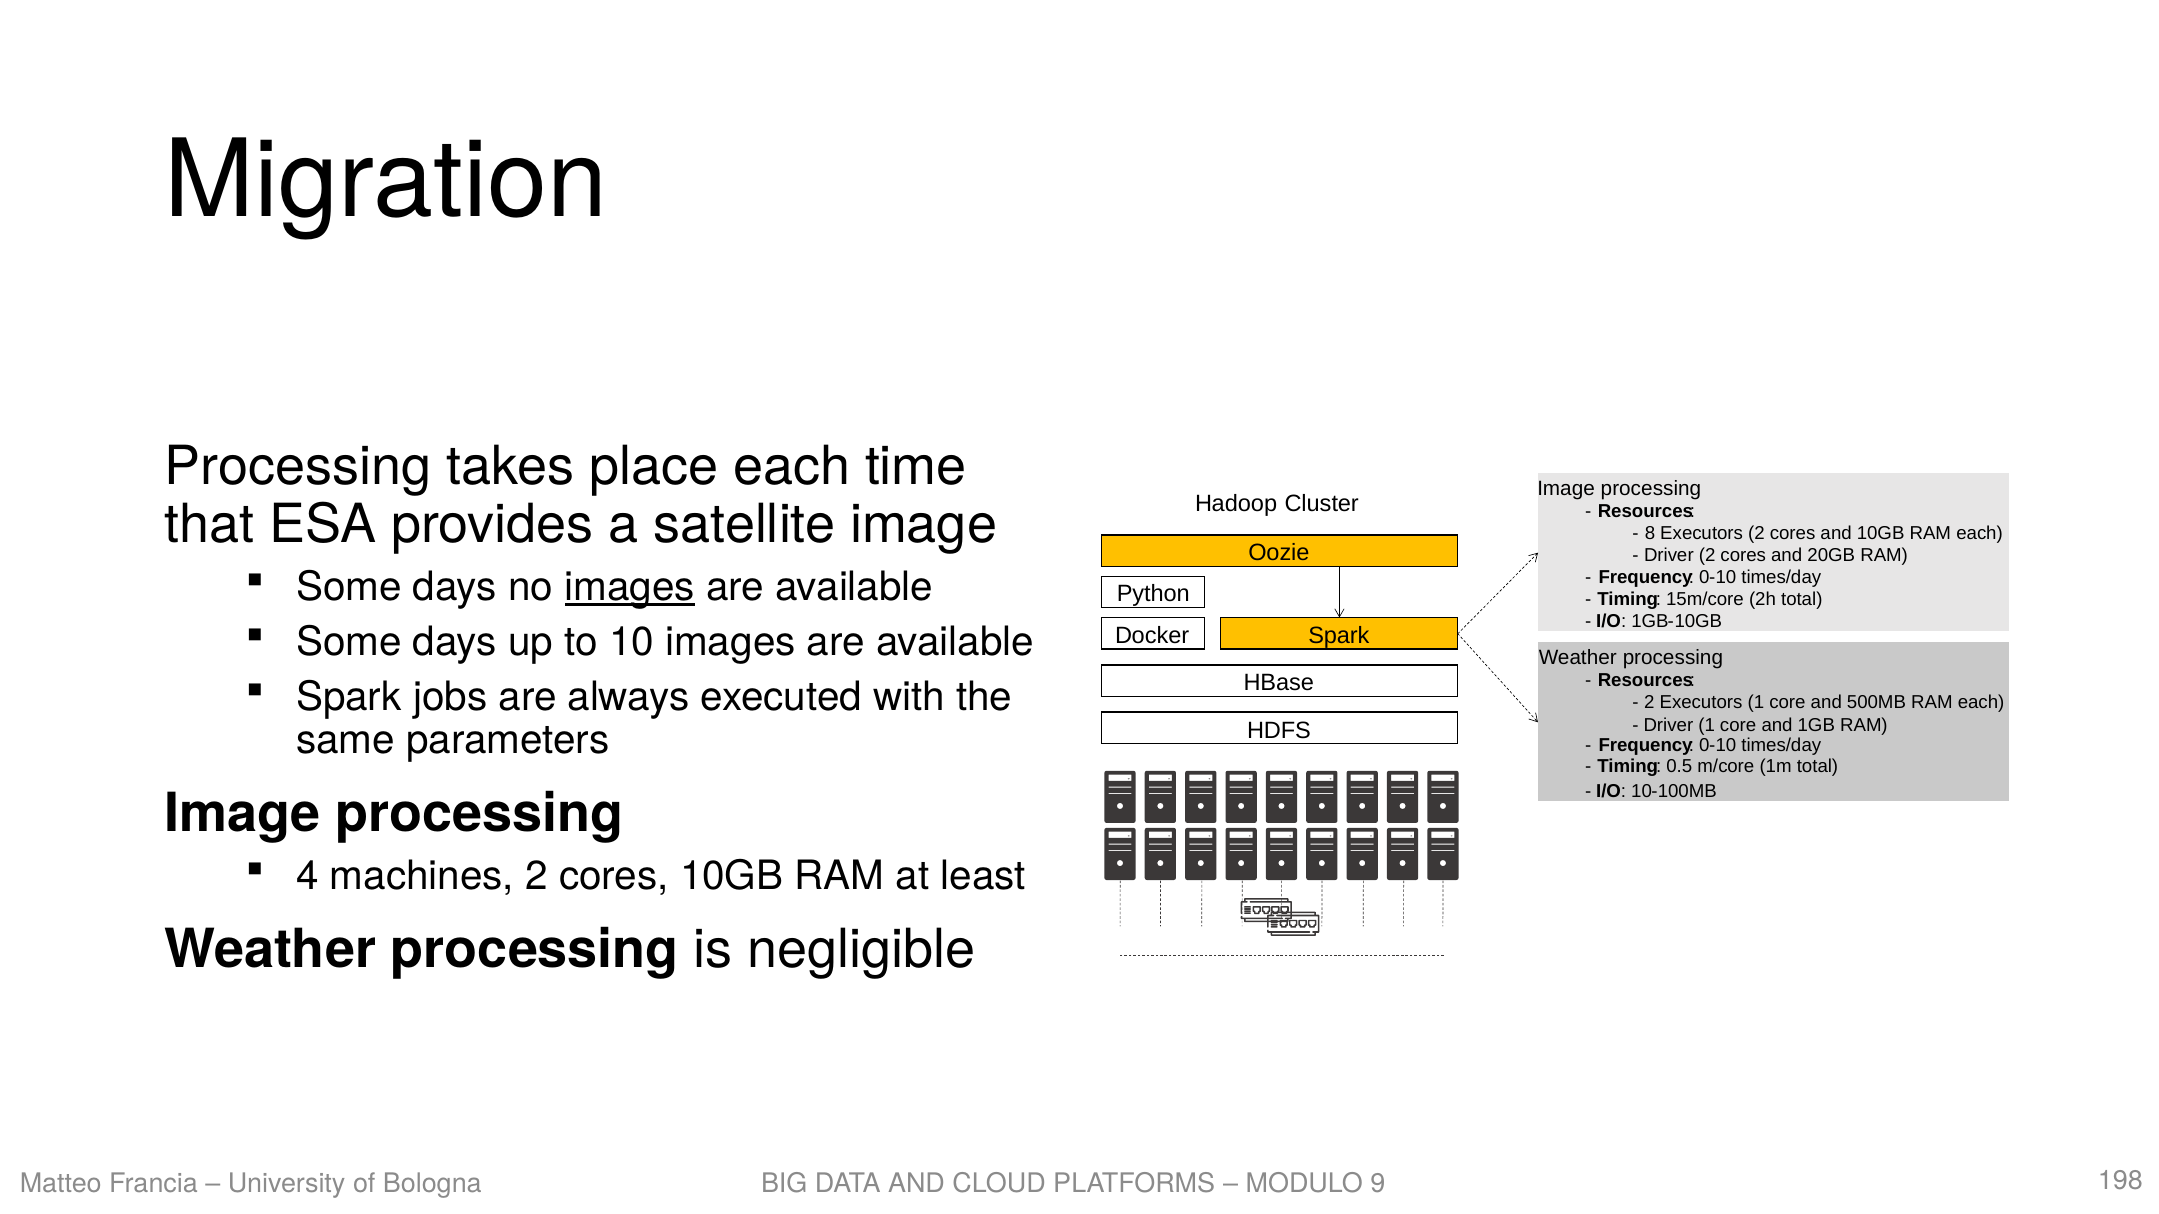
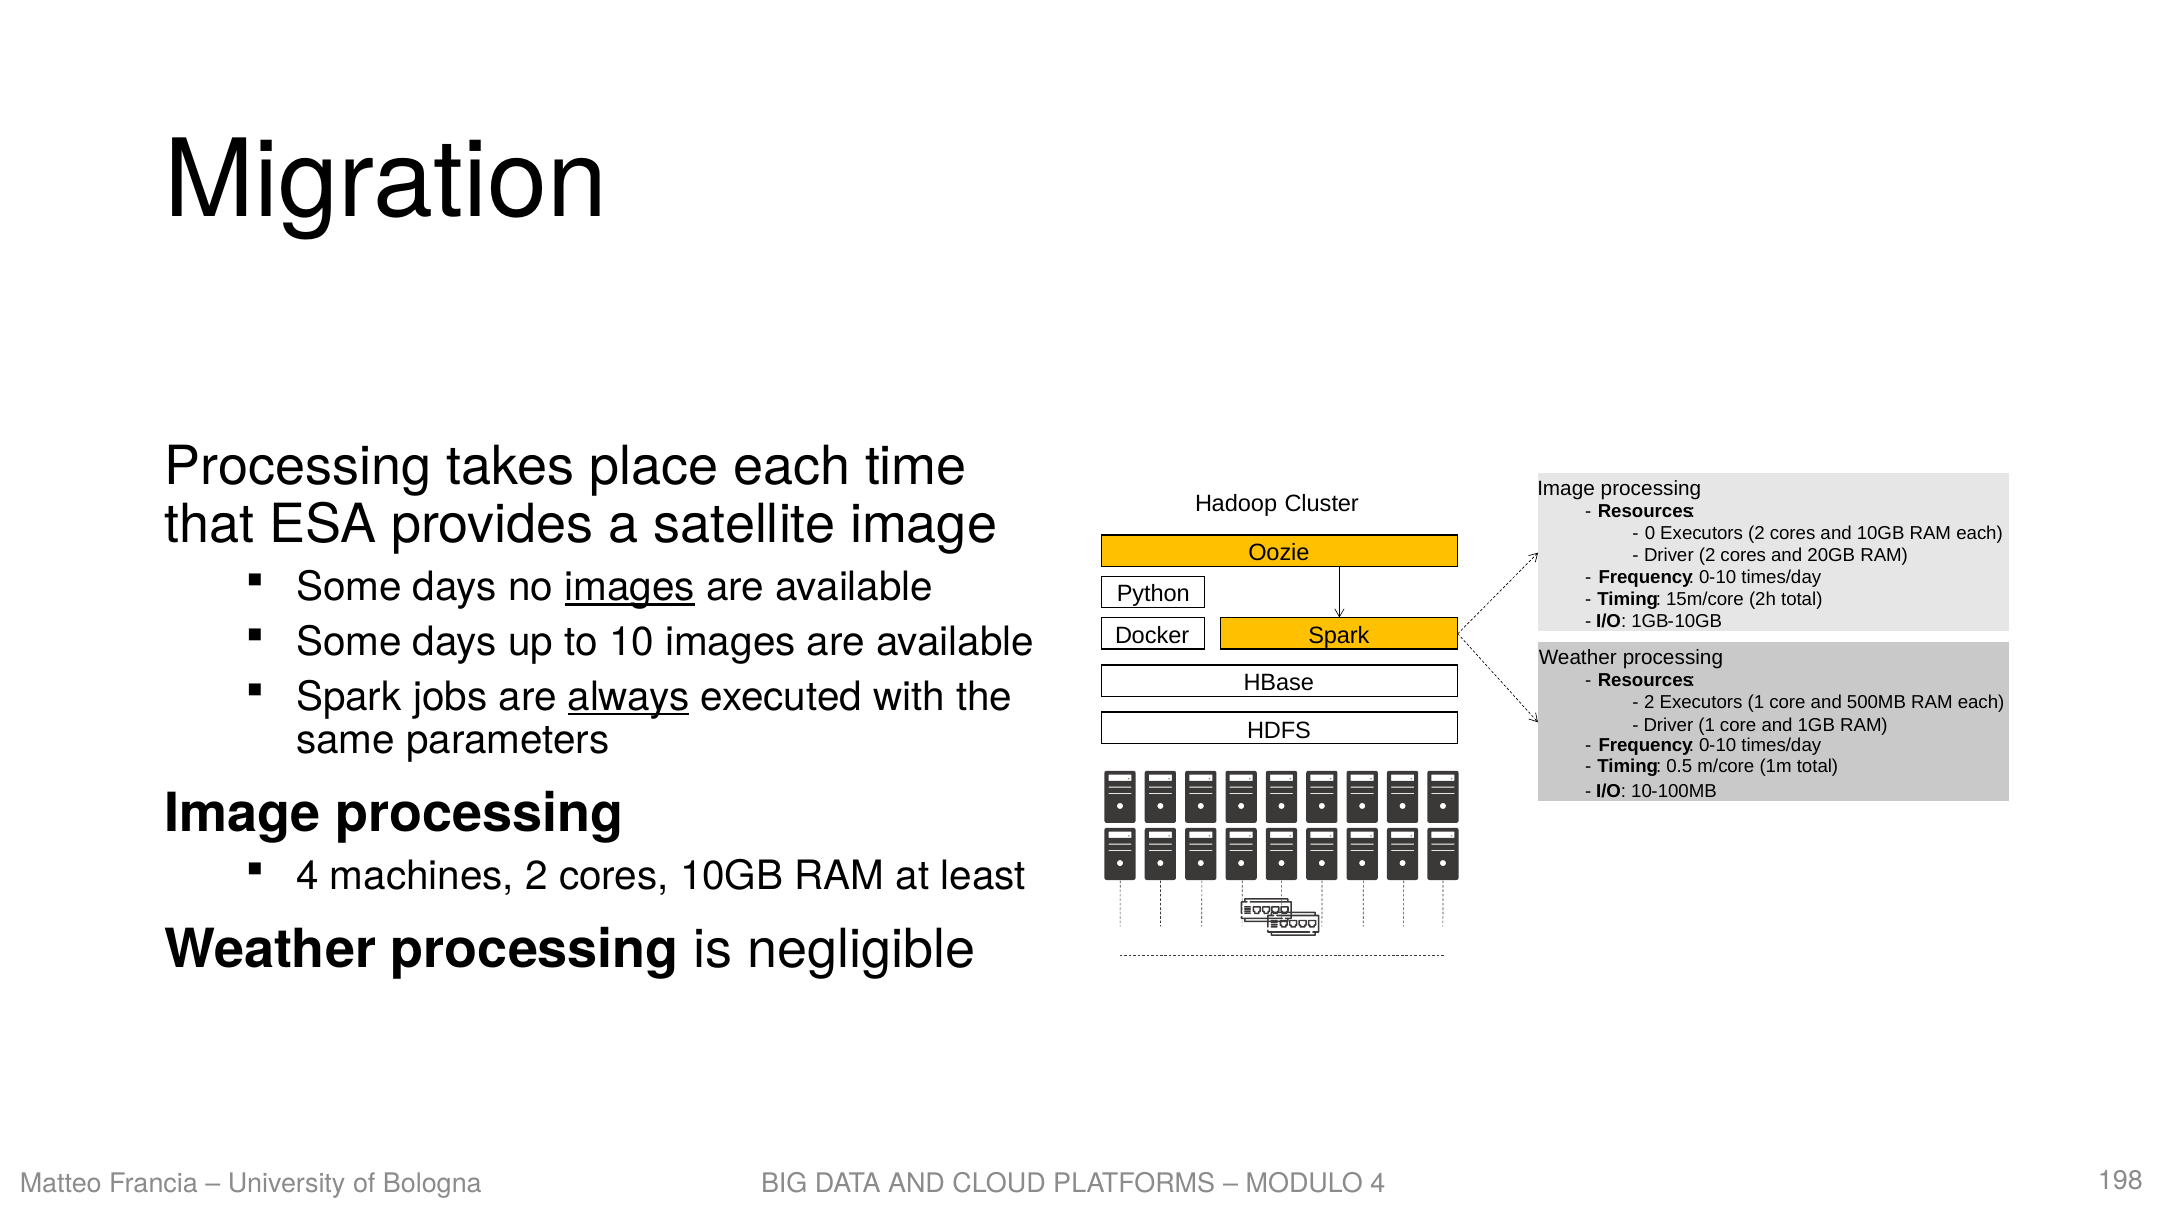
8: 8 -> 0 (1650, 533)
always underline: none -> present (629, 697)
9: 9 -> 4 (1378, 1184)
